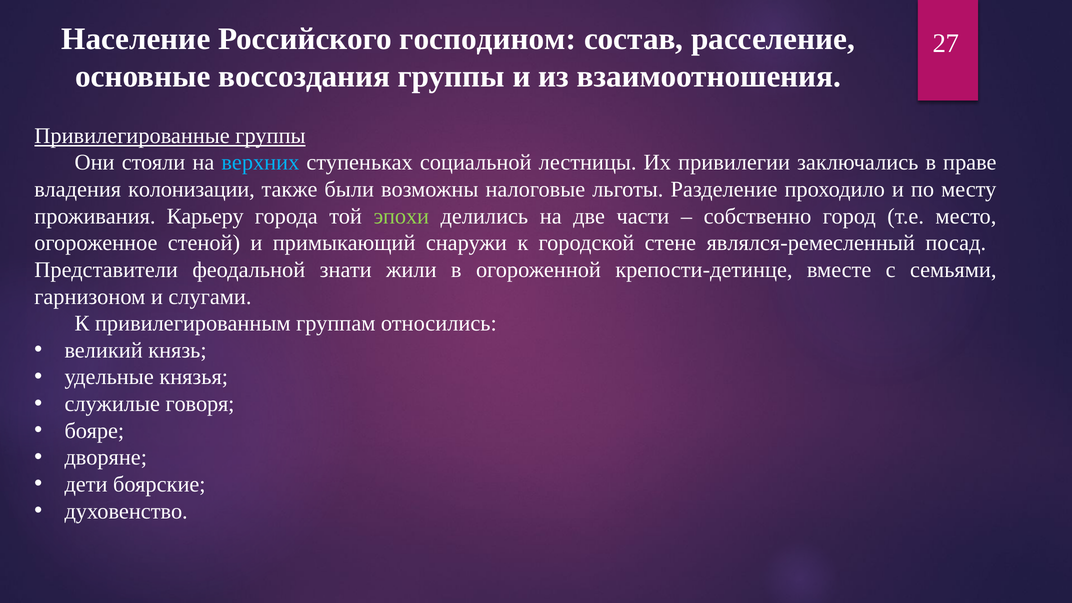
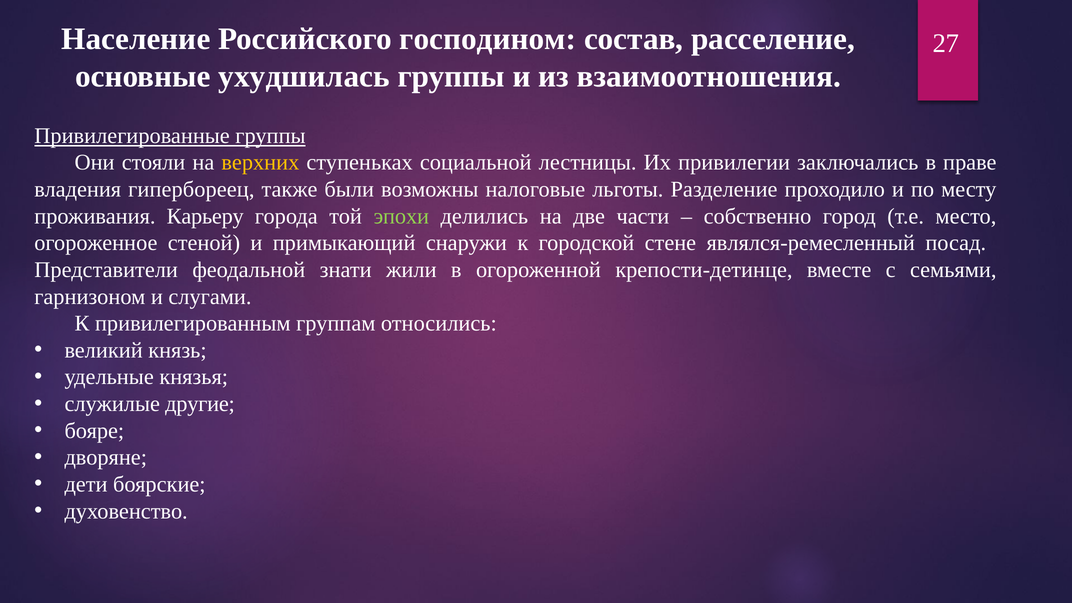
воссоздания: воссоздания -> ухудшилась (304, 77)
верхних colour: light blue -> yellow (260, 163)
колонизации: колонизации -> гипербореец (191, 189)
говоря: говоря -> другие (200, 404)
